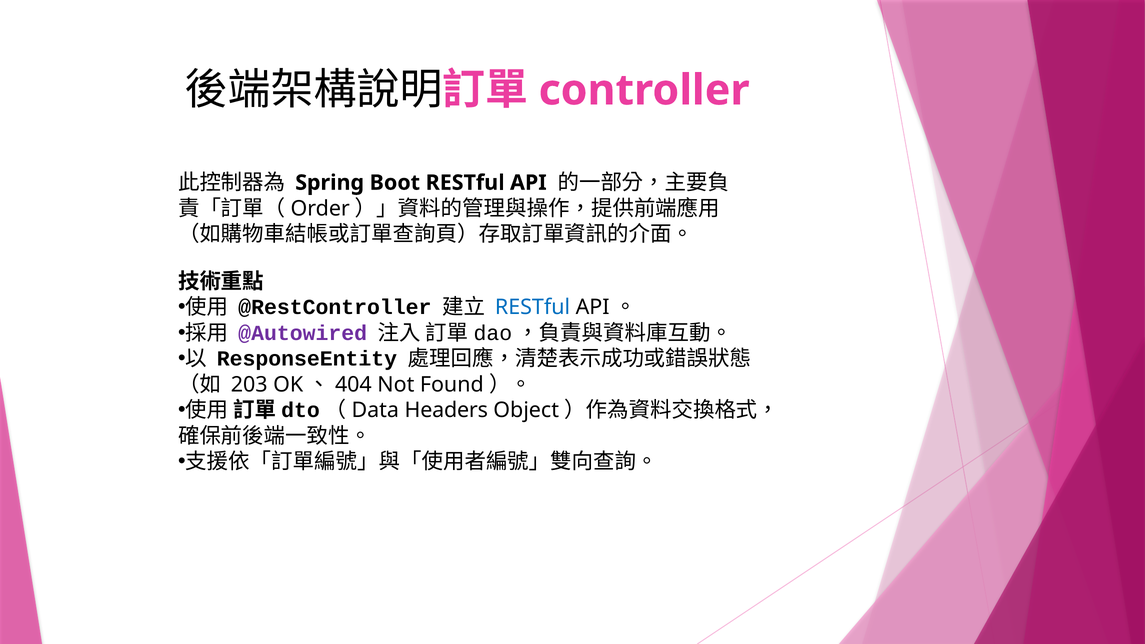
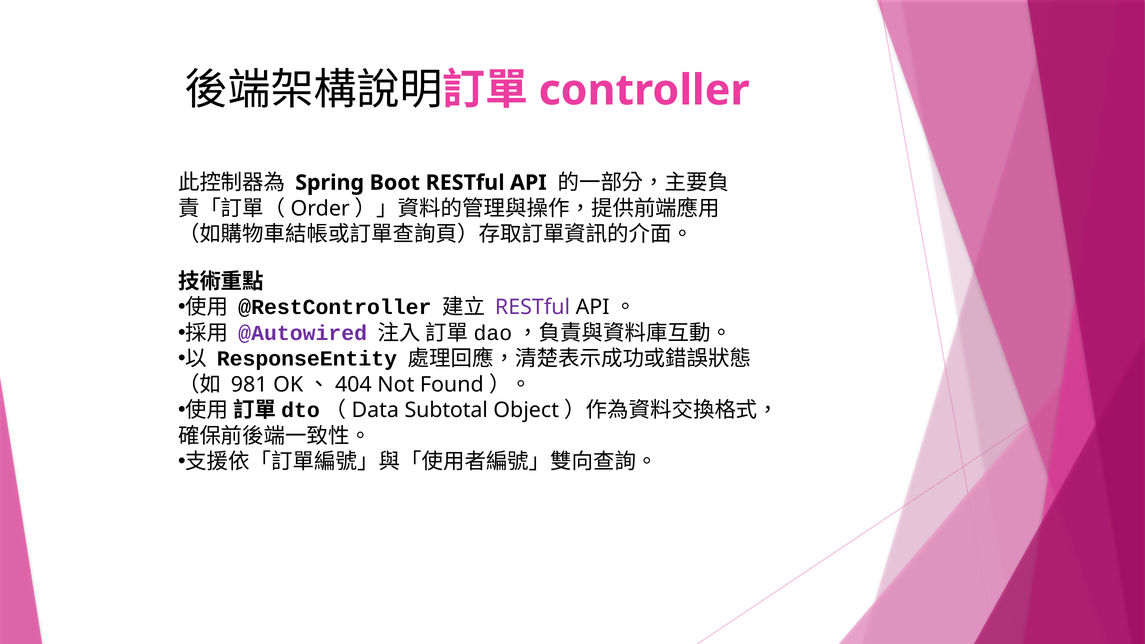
RESTful colour: blue -> purple (533, 307)
203: 203 -> 981 (249, 385)
Headers: Headers -> Subtotal (446, 410)
